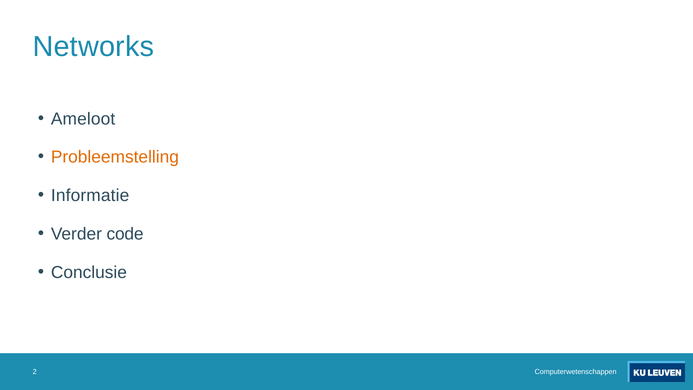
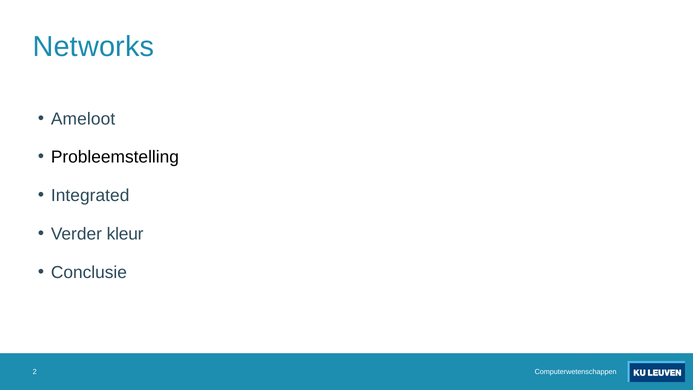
Probleemstelling colour: orange -> black (115, 157)
Informatie: Informatie -> Integrated (90, 196)
code: code -> kleur (125, 234)
